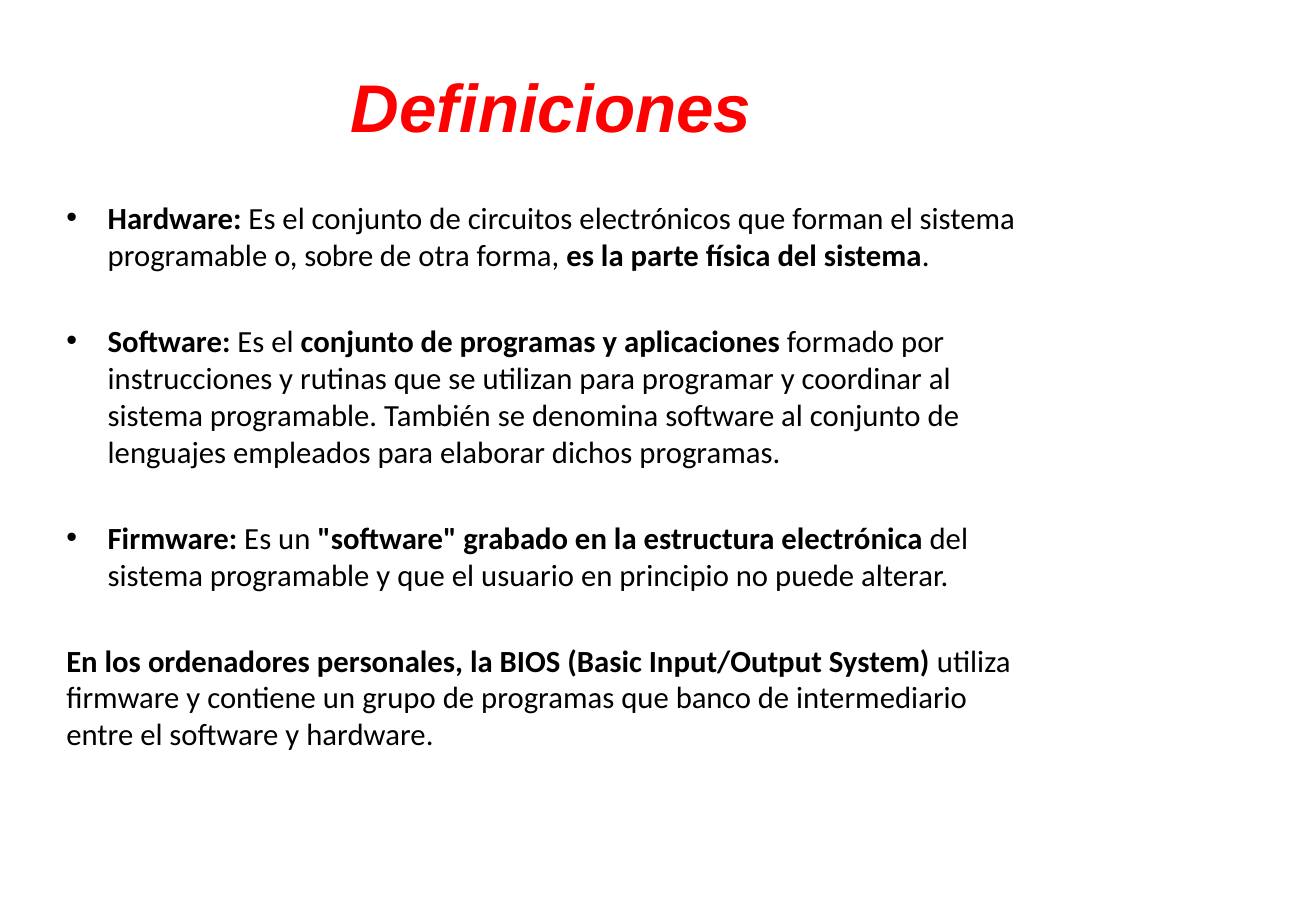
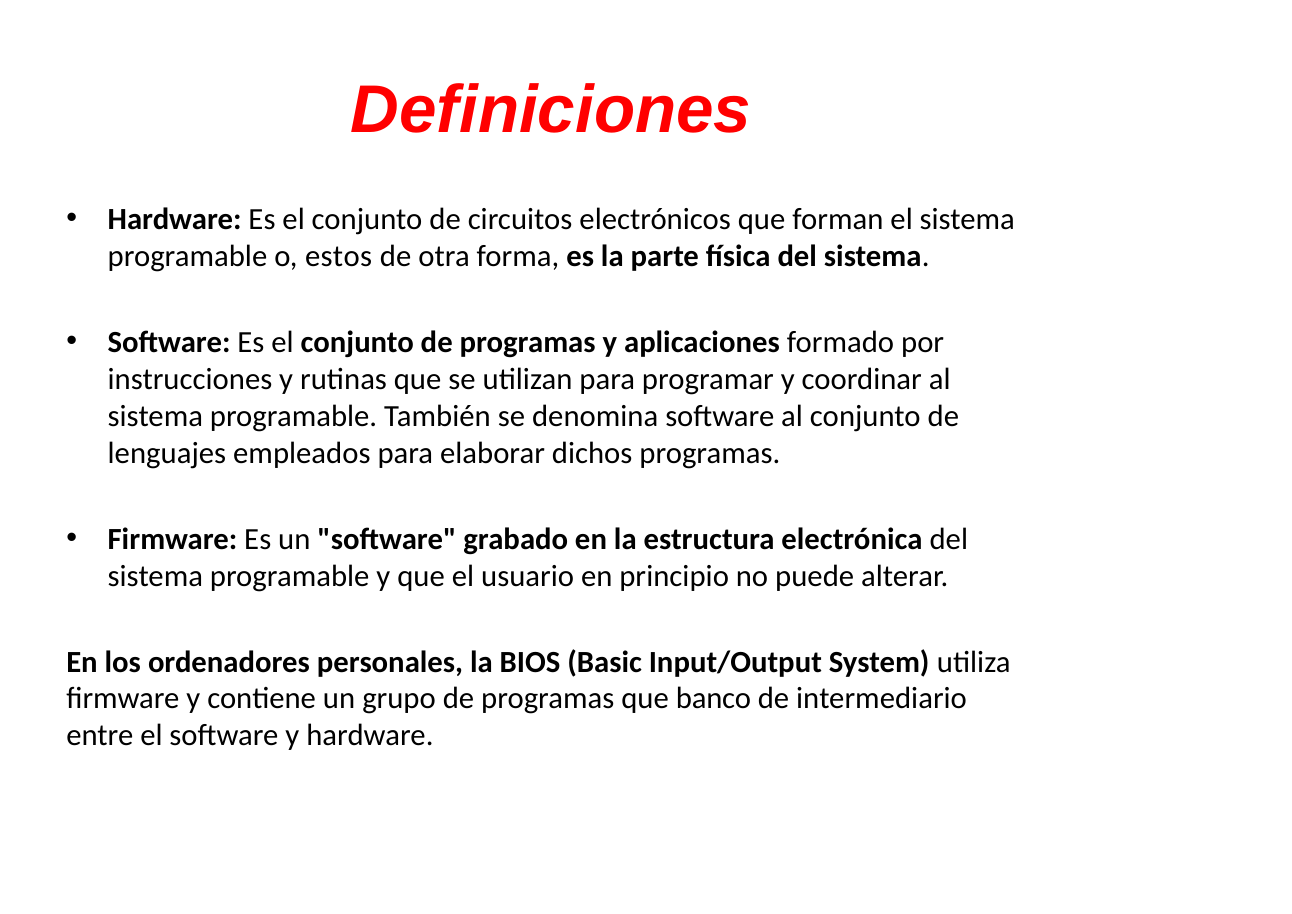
sobre: sobre -> estos (339, 256)
